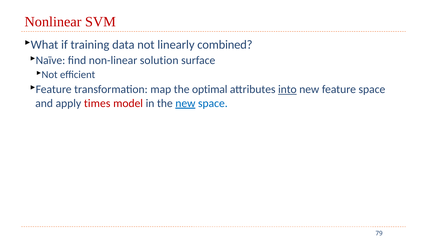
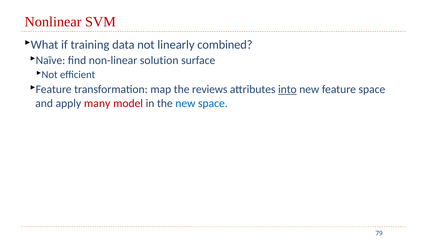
optimal: optimal -> reviews (210, 89)
times: times -> many (97, 103)
new underline: present -> none (185, 103)
